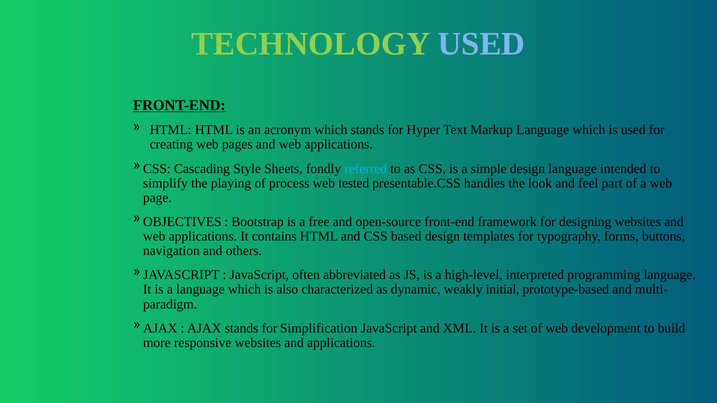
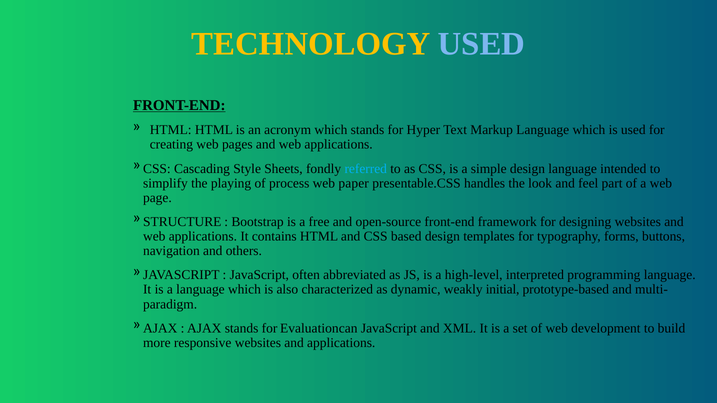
TECHNOLOGY colour: light green -> yellow (311, 44)
tested: tested -> paper (354, 183)
OBJECTIVES: OBJECTIVES -> STRUCTURE (182, 222)
Simplification: Simplification -> Evaluationcan (319, 328)
